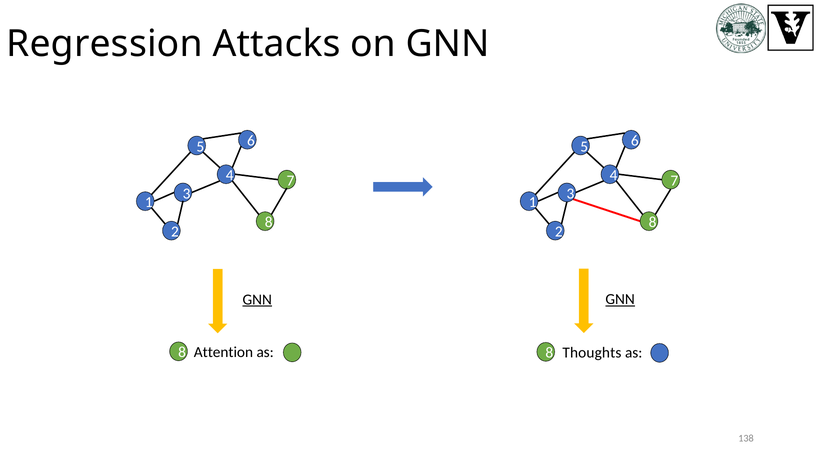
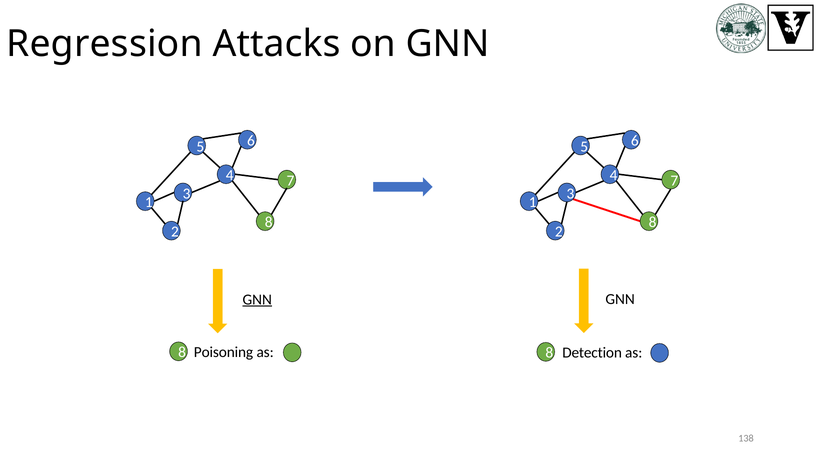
GNN underline: present -> none (620, 299)
Attention: Attention -> Poisoning (224, 352)
Thoughts: Thoughts -> Detection (592, 353)
